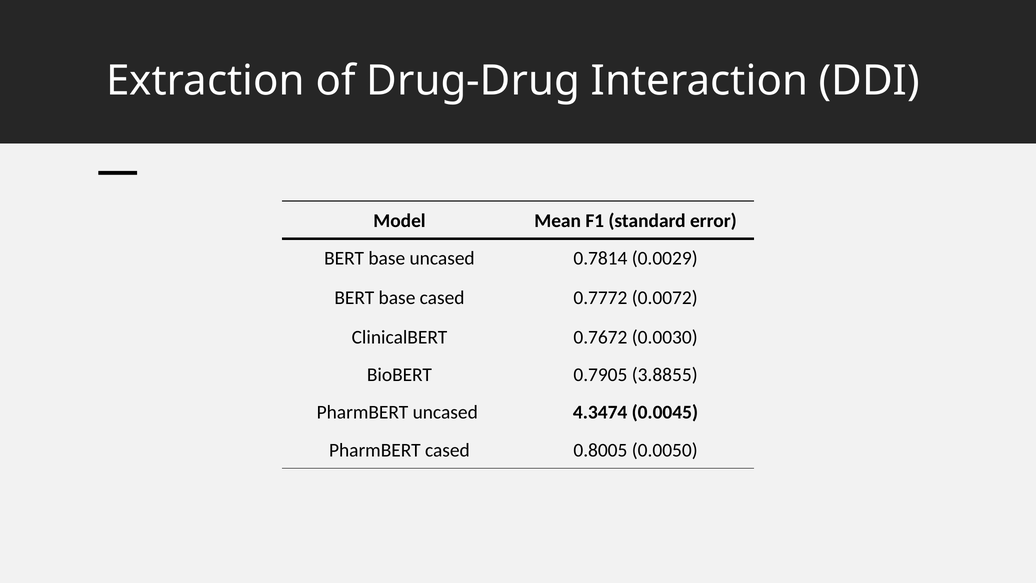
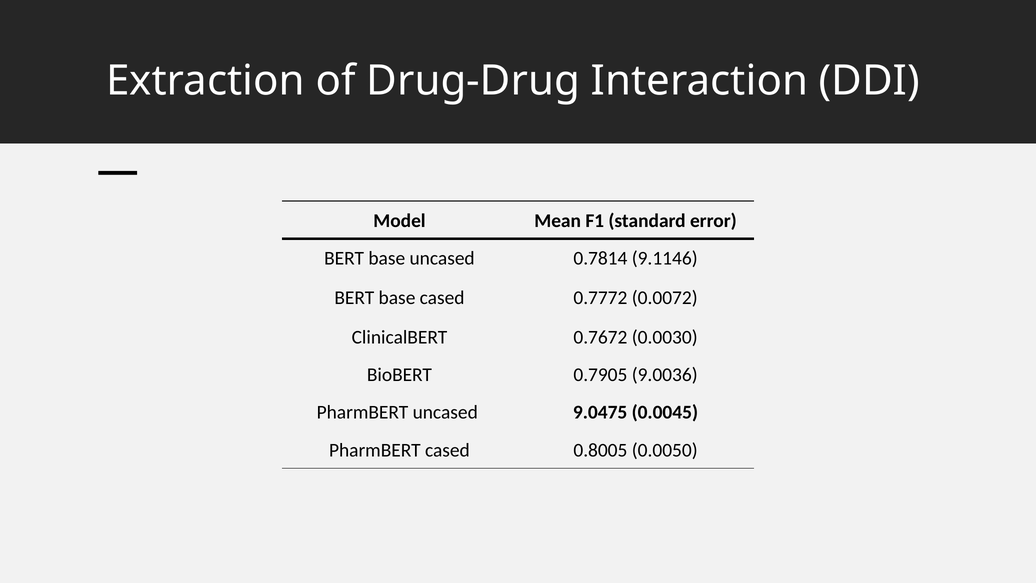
0.0029: 0.0029 -> 9.1146 (665, 258)
3.8855: 3.8855 -> 9.0036 (665, 375)
4.3474: 4.3474 -> 9.0475 (600, 412)
